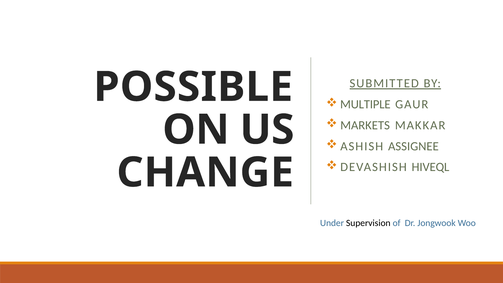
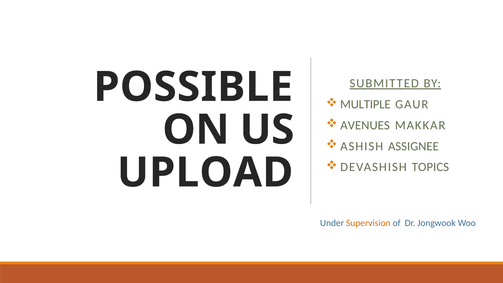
MARKETS: MARKETS -> AVENUES (365, 125)
HIVEQL: HIVEQL -> TOPICS (430, 167)
CHANGE: CHANGE -> UPLOAD (205, 173)
Supervision colour: black -> orange (368, 223)
